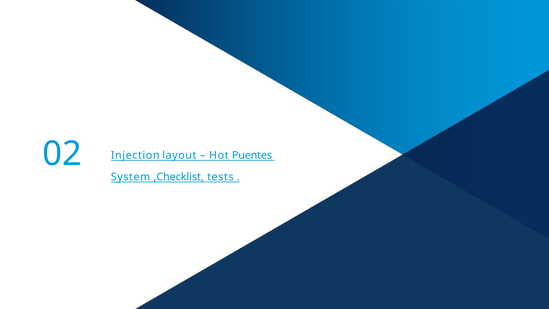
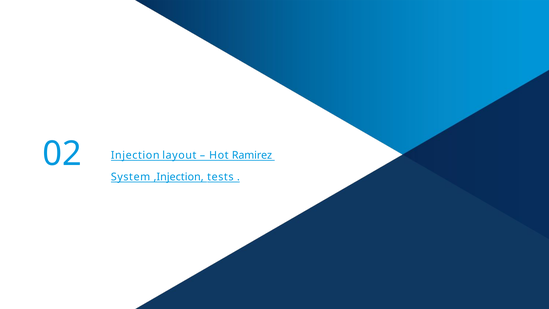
Puentes: Puentes -> Ramirez (252, 155)
,Checklist: ,Checklist -> ,Injection (179, 177)
